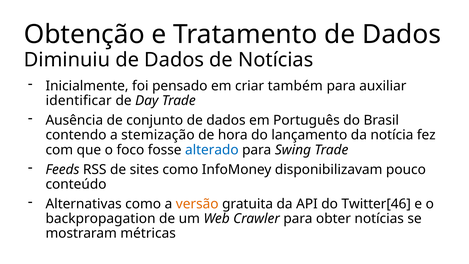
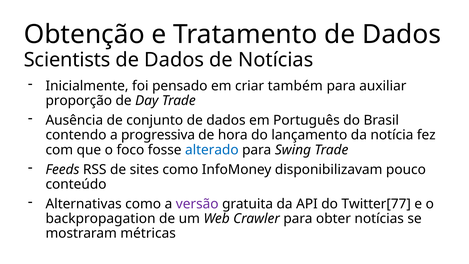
Diminuiu: Diminuiu -> Scientists (67, 60)
identificar: identificar -> proporção (79, 101)
stemização: stemização -> progressiva (158, 135)
versão colour: orange -> purple (197, 204)
Twitter[46: Twitter[46 -> Twitter[77 (376, 204)
